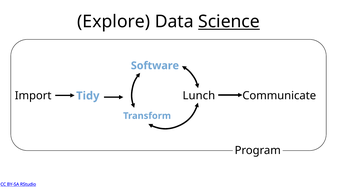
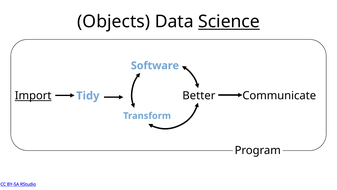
Explore: Explore -> Objects (114, 22)
Import underline: none -> present (33, 96)
Lunch: Lunch -> Better (199, 96)
